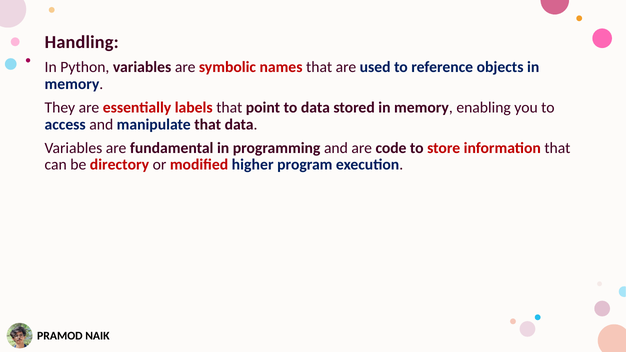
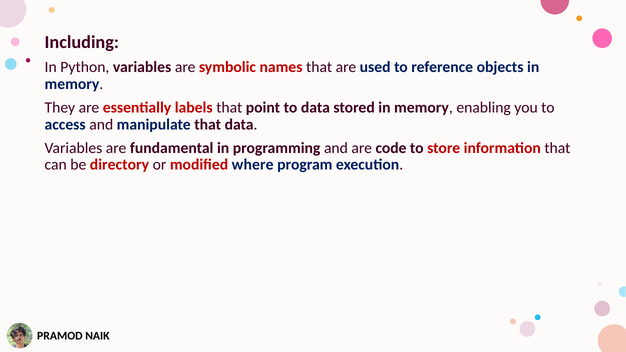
Handling: Handling -> Including (82, 42)
higher: higher -> where (253, 165)
